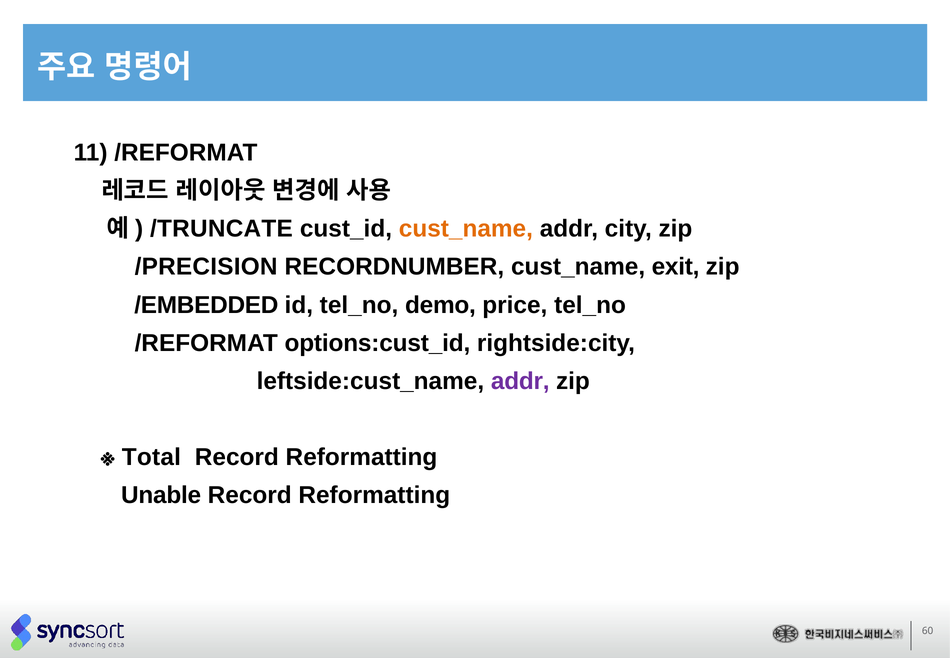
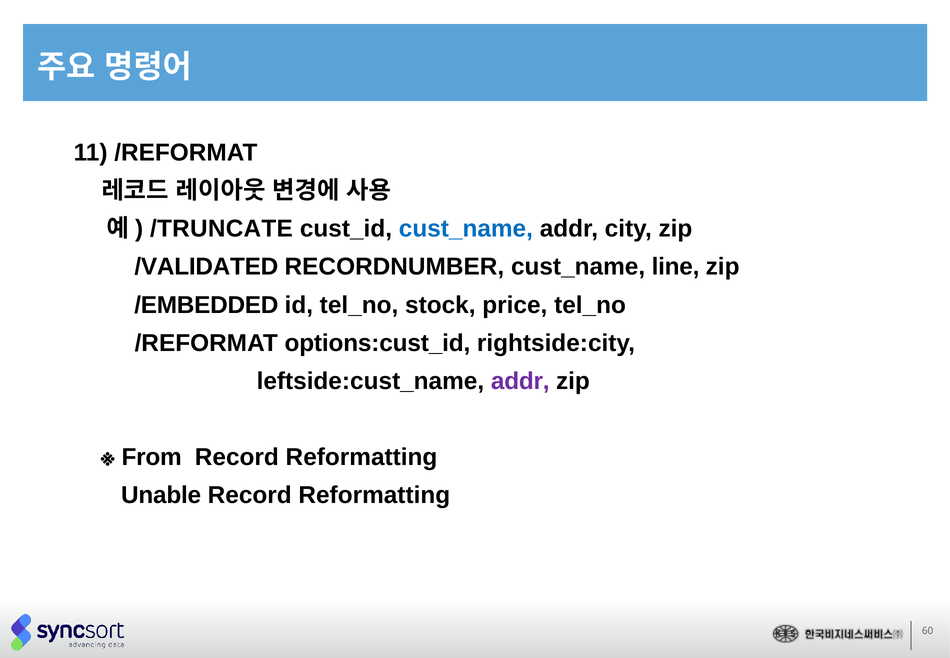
cust_name colour: orange -> blue (466, 229)
/PRECISION: /PRECISION -> /VALIDATED (206, 267)
exit: exit -> line (676, 267)
demo: demo -> stock (440, 305)
Total: Total -> From (152, 457)
